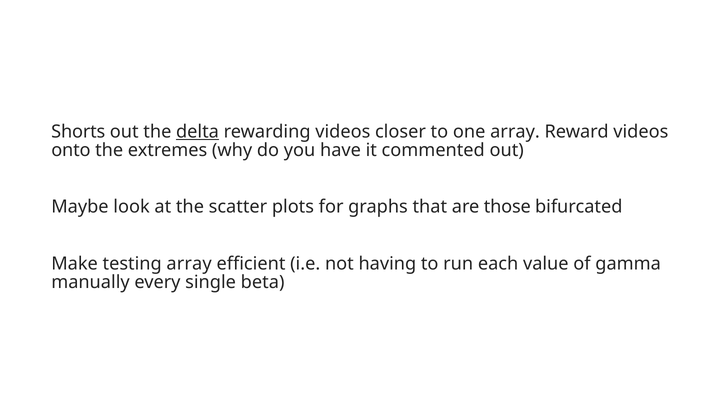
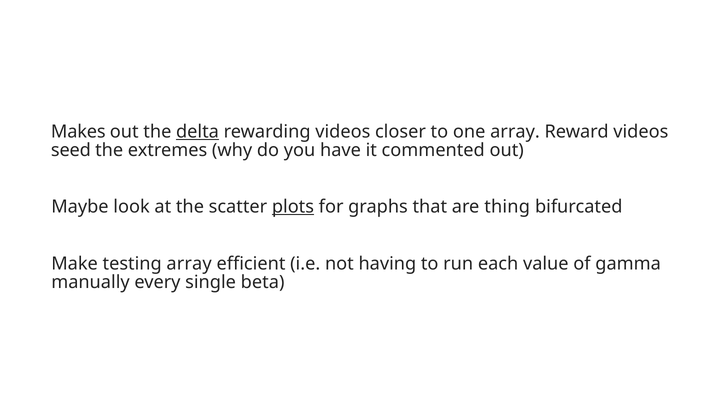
Shorts: Shorts -> Makes (78, 132)
onto: onto -> seed (71, 150)
plots underline: none -> present (293, 207)
those: those -> thing (507, 207)
